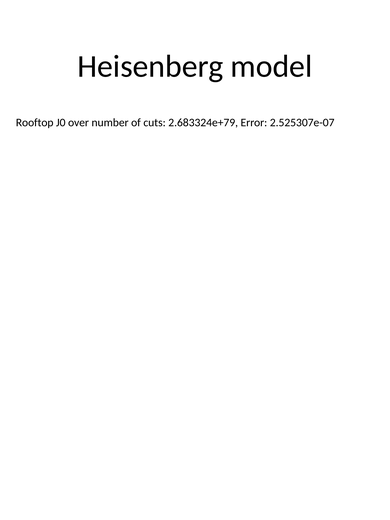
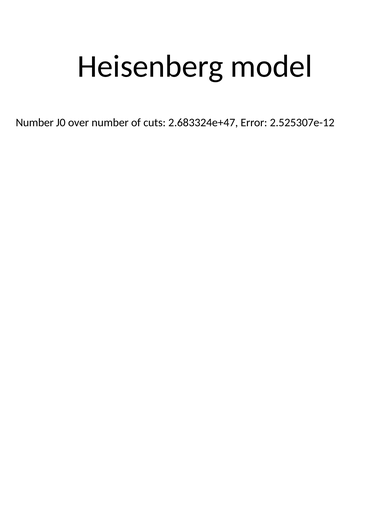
Rooftop: Rooftop -> Number (35, 123)
2.683324e+79: 2.683324e+79 -> 2.683324e+47 (203, 123)
2.525307e-07: 2.525307e-07 -> 2.525307e-12 (302, 123)
